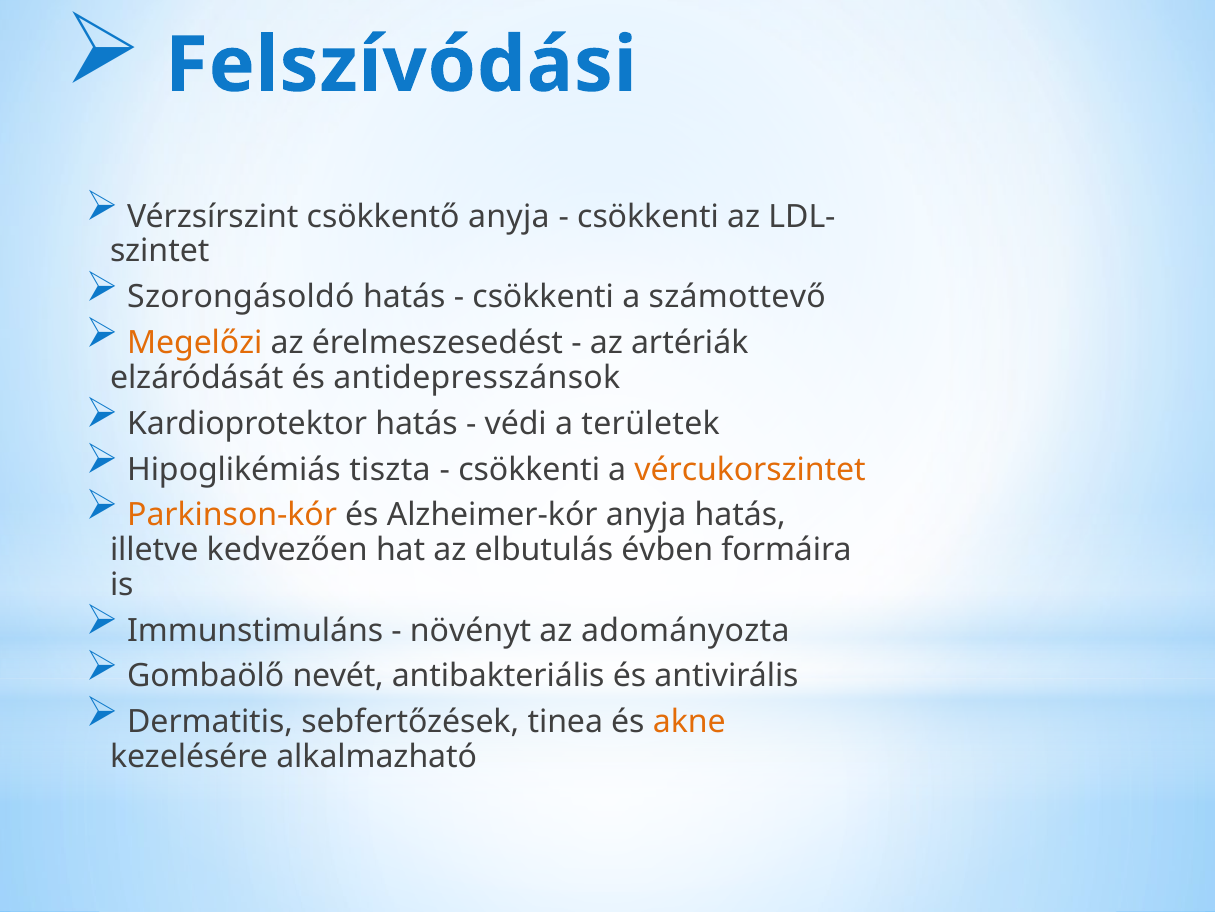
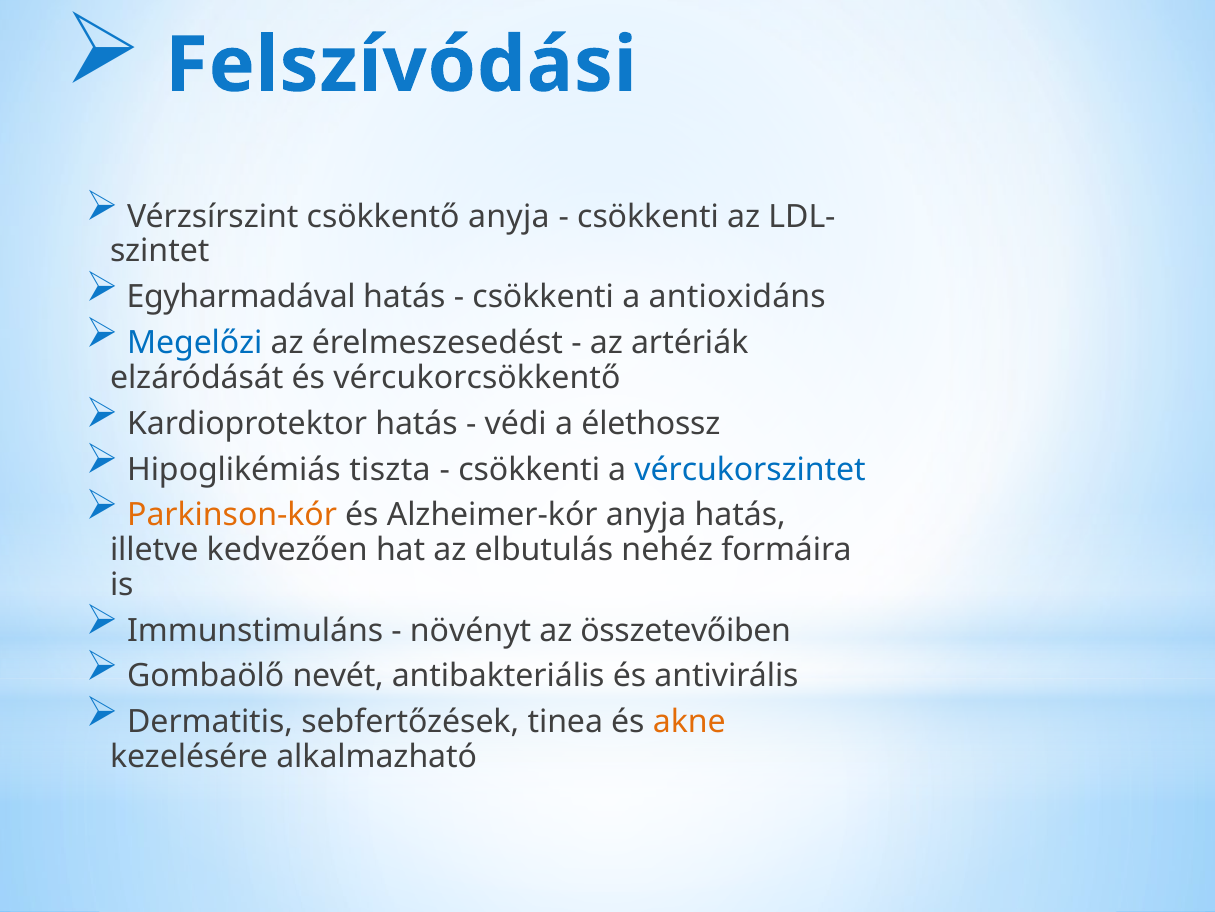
Szorongásoldó: Szorongásoldó -> Egyharmadával (241, 297)
számottevő: számottevő -> antioxidáns (737, 297)
Megelőzi colour: orange -> blue (195, 343)
antidepresszánsok: antidepresszánsok -> vércukorcsökkentő (477, 377)
területek: területek -> élethossz (651, 423)
vércukorszintet colour: orange -> blue (750, 469)
évben: évben -> nehéz (667, 550)
adományozta: adományozta -> összetevőiben (686, 630)
